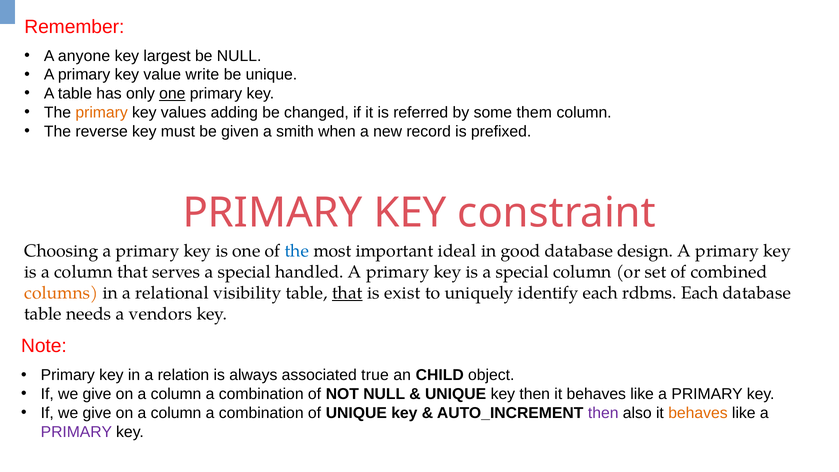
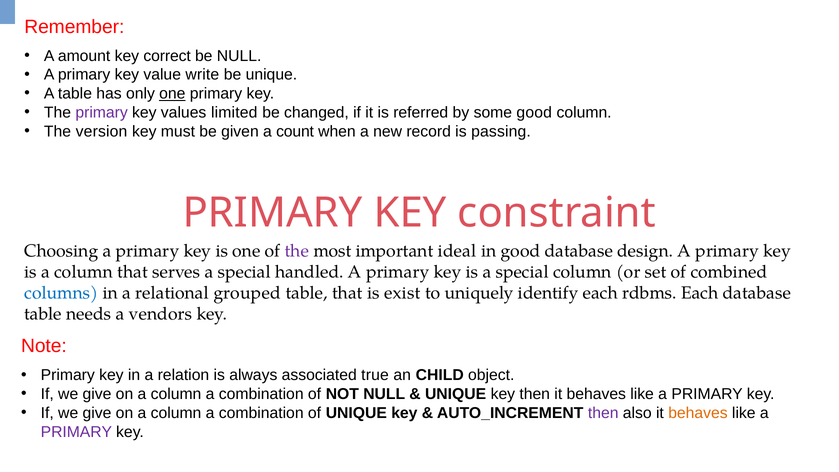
anyone: anyone -> amount (84, 56)
largest: largest -> correct (167, 56)
primary colour: orange -> purple (102, 113)
adding: adding -> limited (234, 113)
some them: them -> good (534, 113)
reverse: reverse -> version (102, 131)
smith: smith -> count (295, 131)
prefixed: prefixed -> passing (501, 131)
the colour: blue -> purple (297, 251)
columns colour: orange -> blue (61, 293)
visibility: visibility -> grouped (247, 293)
that underline: present -> none (347, 293)
